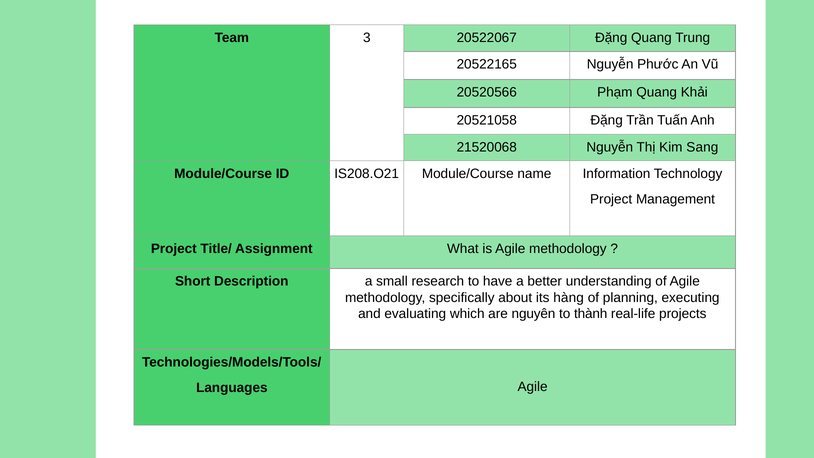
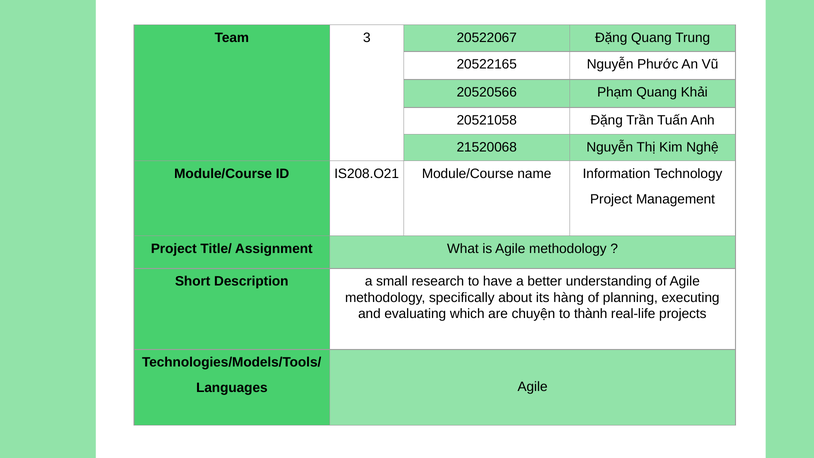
Sang: Sang -> Nghệ (702, 147)
nguyên: nguyên -> chuyện (533, 314)
